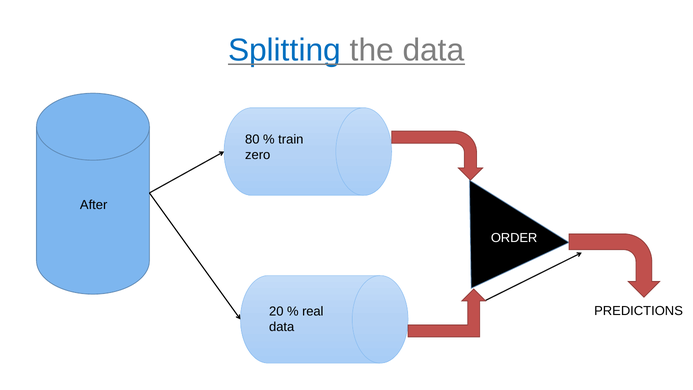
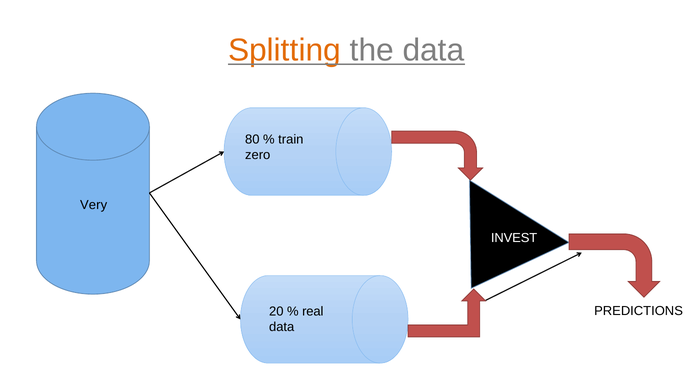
Splitting colour: blue -> orange (285, 50)
After: After -> Very (94, 205)
ORDER: ORDER -> INVEST (514, 238)
